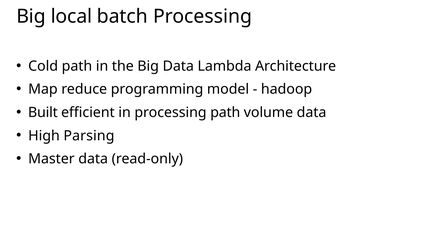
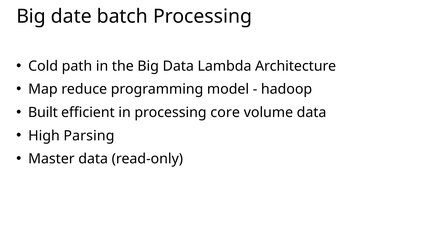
local: local -> date (71, 16)
processing path: path -> core (225, 112)
